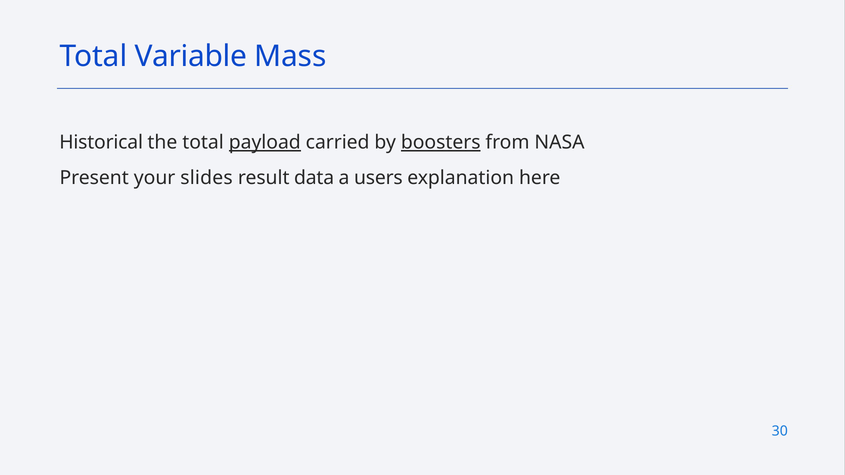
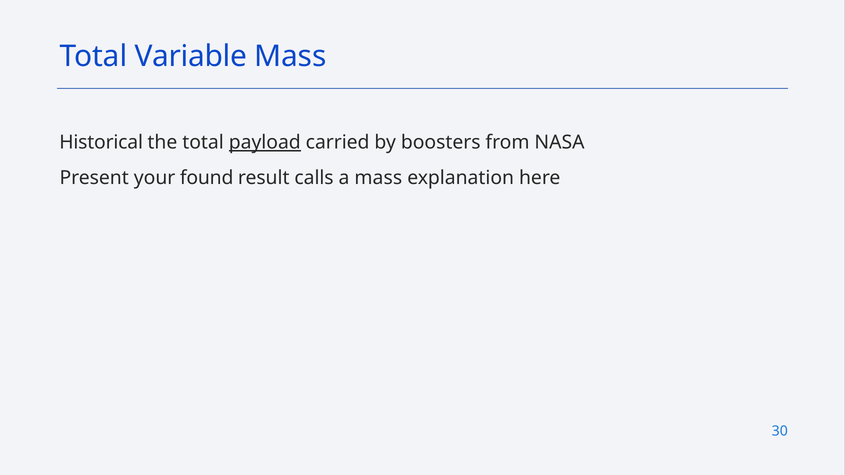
boosters underline: present -> none (441, 143)
slides: slides -> found (207, 178)
data: data -> calls (314, 178)
a users: users -> mass (378, 178)
